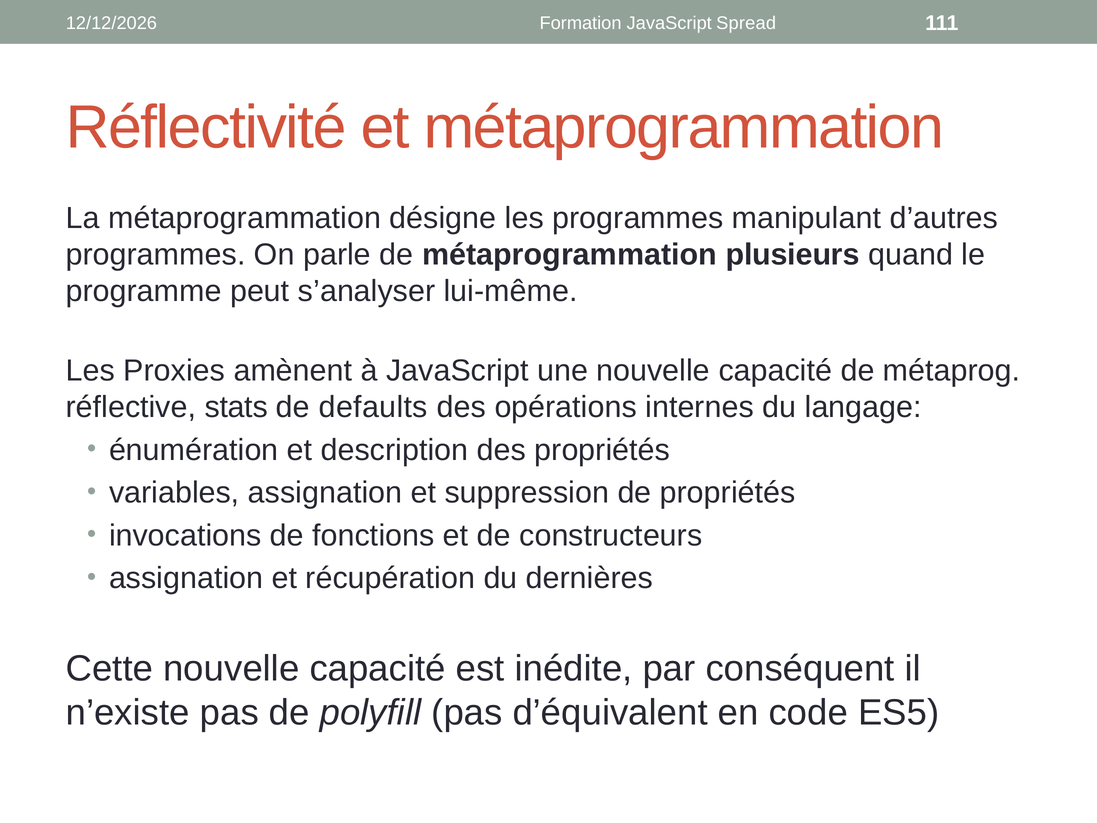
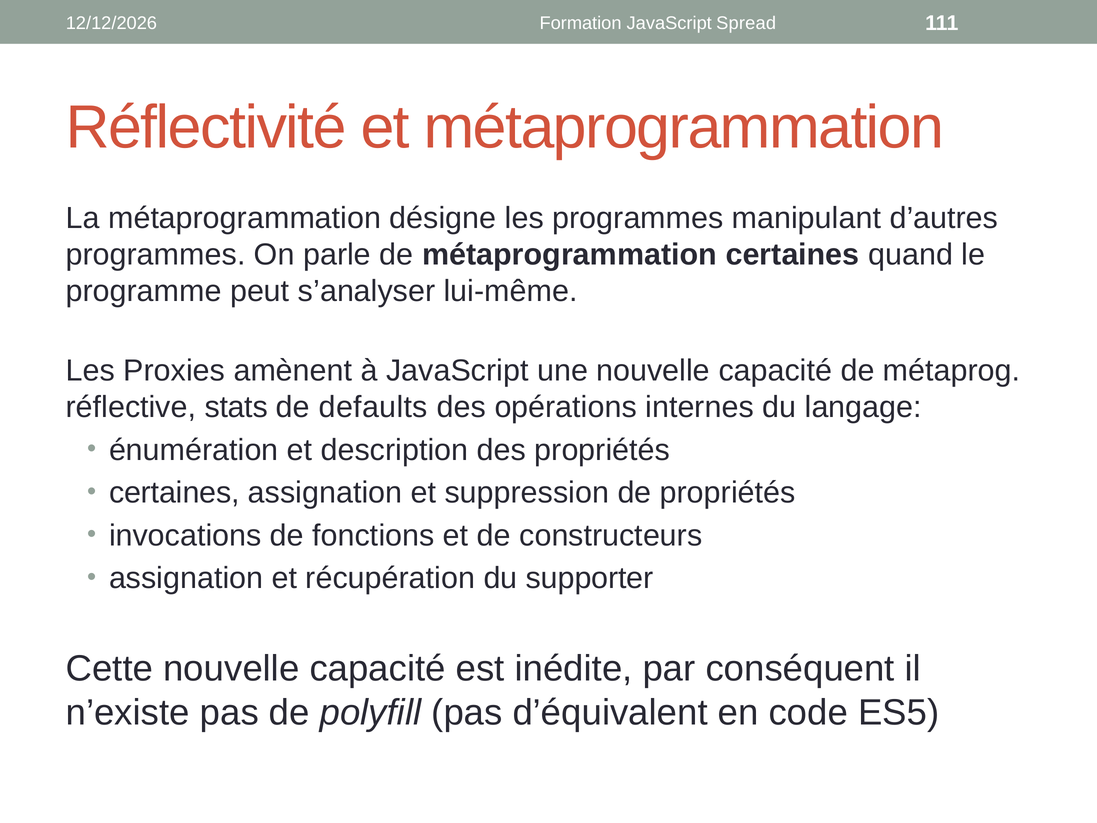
métaprogrammation plusieurs: plusieurs -> certaines (793, 255)
variables: variables -> certaines (174, 493)
dernières: dernières -> supporter (590, 578)
